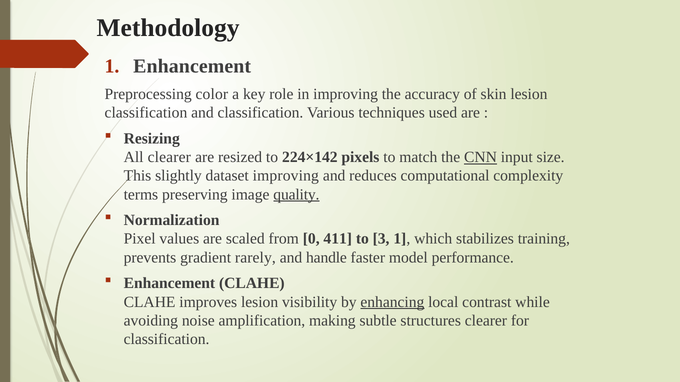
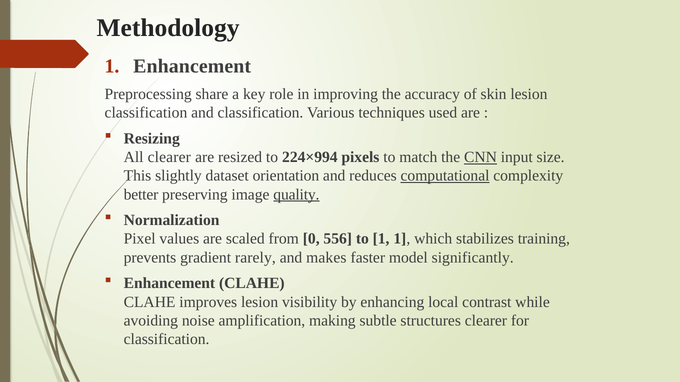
color: color -> share (212, 94)
224×142: 224×142 -> 224×994 (310, 157)
dataset improving: improving -> orientation (286, 176)
computational underline: none -> present (445, 176)
terms: terms -> better (141, 195)
411: 411 -> 556 (338, 239)
to 3: 3 -> 1 (381, 239)
handle: handle -> makes (326, 258)
performance: performance -> significantly (473, 258)
enhancing underline: present -> none (392, 302)
